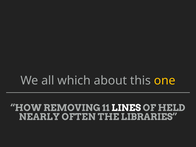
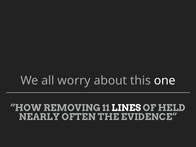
which: which -> worry (74, 80)
one colour: yellow -> white (165, 80)
LIBRARIES: LIBRARIES -> EVIDENCE (149, 117)
